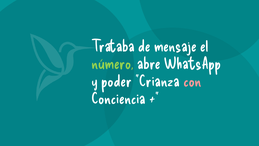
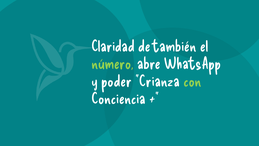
Trataba: Trataba -> Claridad (113, 46)
mensaje: mensaje -> también (175, 46)
con colour: pink -> light green (192, 81)
